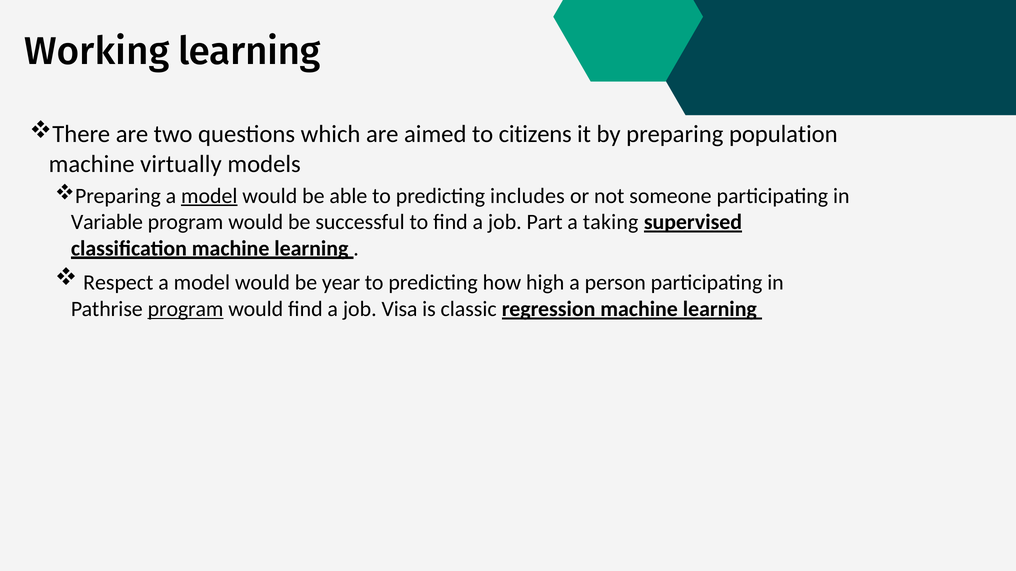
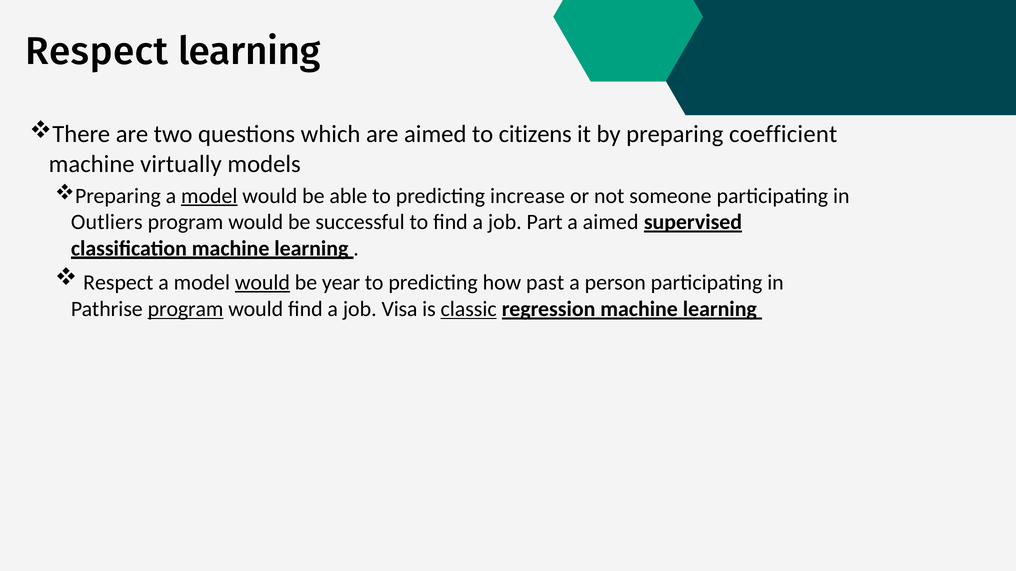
Working: Working -> Respect (97, 51)
population: population -> coefficient (783, 134)
includes: includes -> increase (528, 196)
Variable: Variable -> Outliers (107, 222)
a taking: taking -> aimed (611, 222)
would underline: none -> present (262, 283)
high: high -> past (545, 283)
classic underline: none -> present (469, 309)
